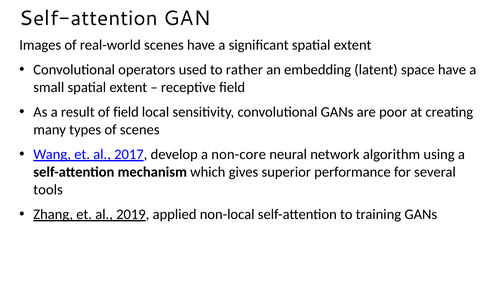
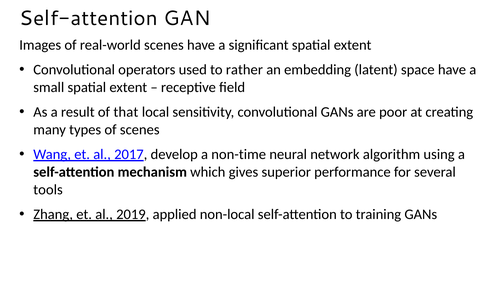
of field: field -> that (126, 112)
non-core: non-core -> non-time (239, 155)
